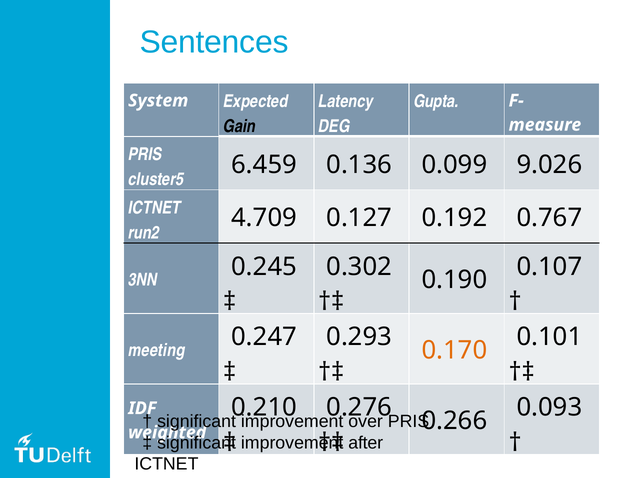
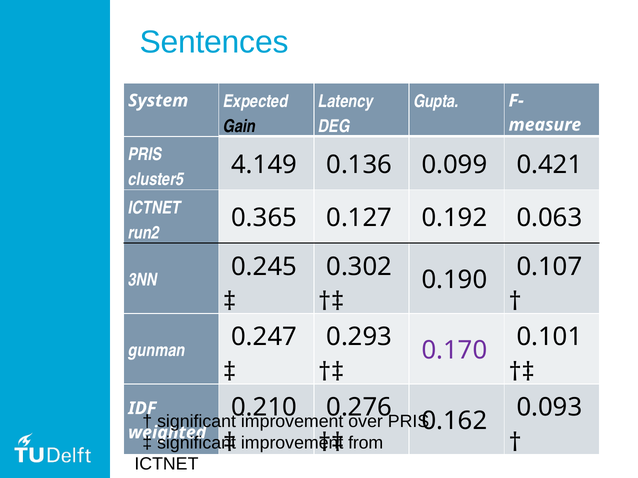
6.459: 6.459 -> 4.149 (264, 165)
9.026: 9.026 -> 0.421 (549, 165)
4.709: 4.709 -> 0.365 (264, 218)
0.767: 0.767 -> 0.063 (549, 218)
0.170 colour: orange -> purple (454, 351)
meeting: meeting -> gunman (157, 351)
0.266: 0.266 -> 0.162 (454, 421)
after: after -> from (366, 443)
